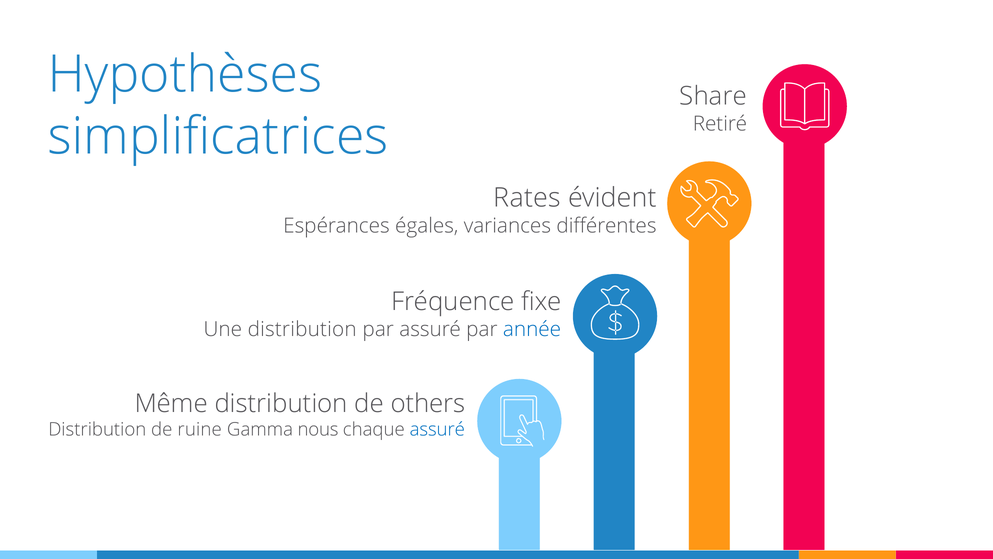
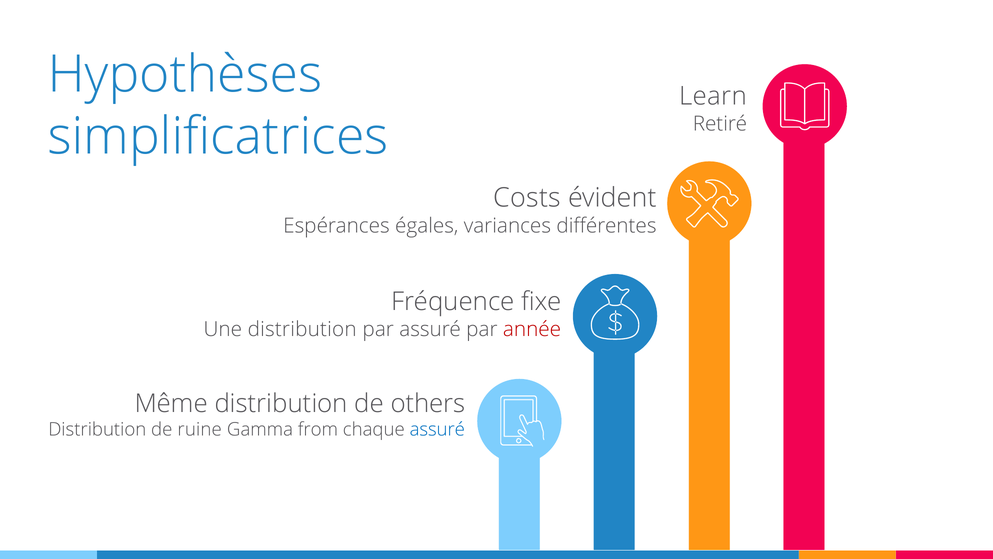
Share: Share -> Learn (713, 96)
Rates: Rates -> Costs (527, 198)
année colour: blue -> red (532, 329)
nous: nous -> from (318, 429)
